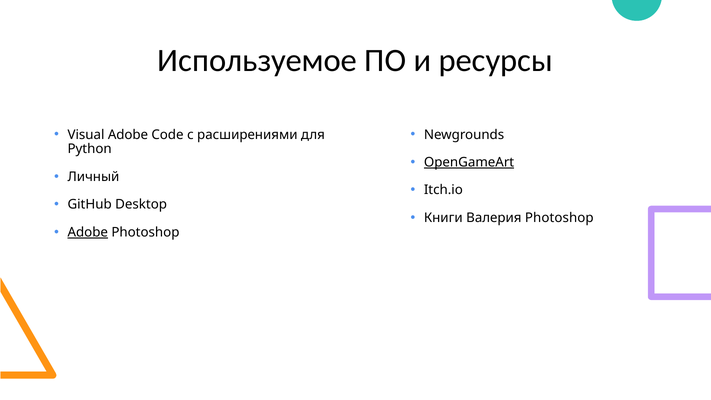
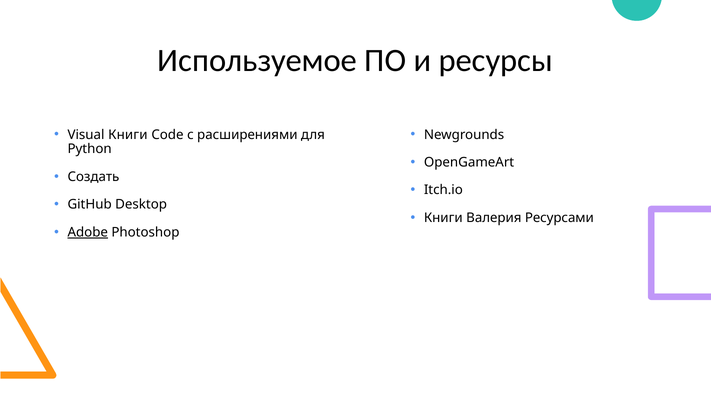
Visual Adobe: Adobe -> Книги (128, 135)
OpenGameArt underline: present -> none (469, 162)
Личный: Личный -> Создать (93, 177)
Валерия Photoshop: Photoshop -> Ресурсами (559, 218)
